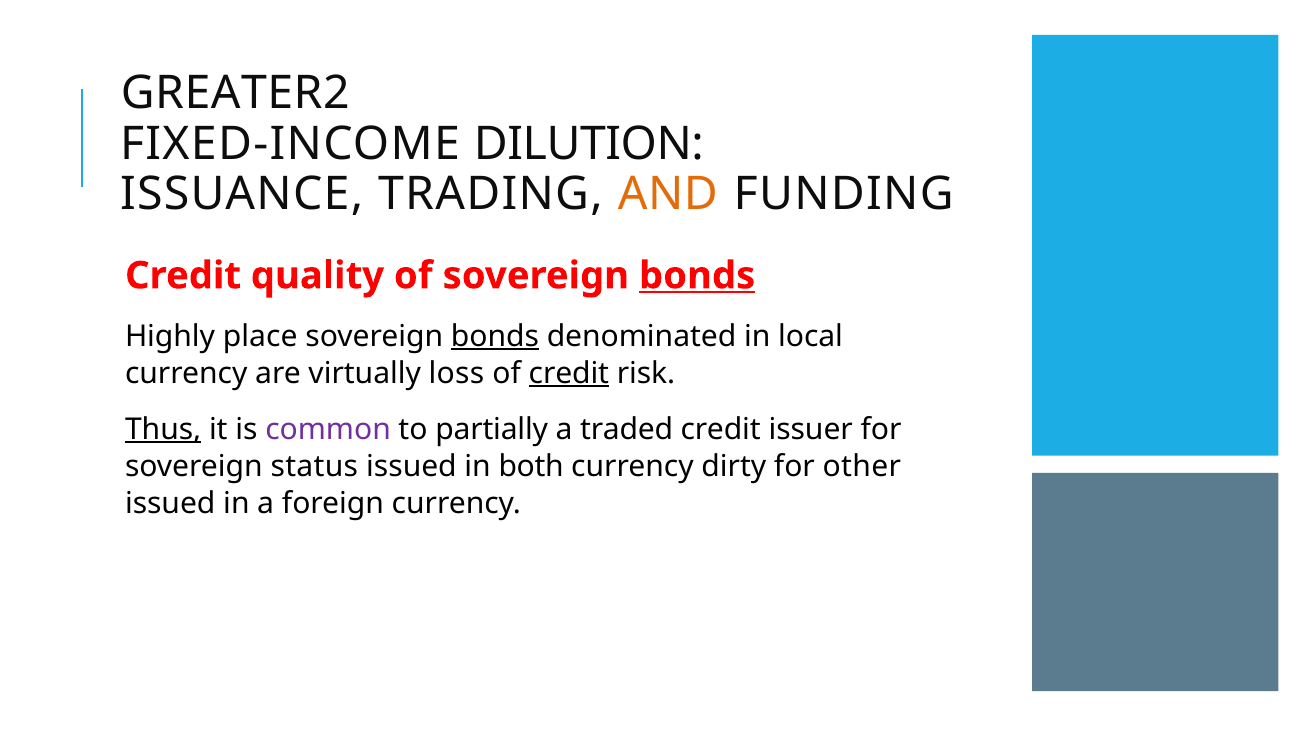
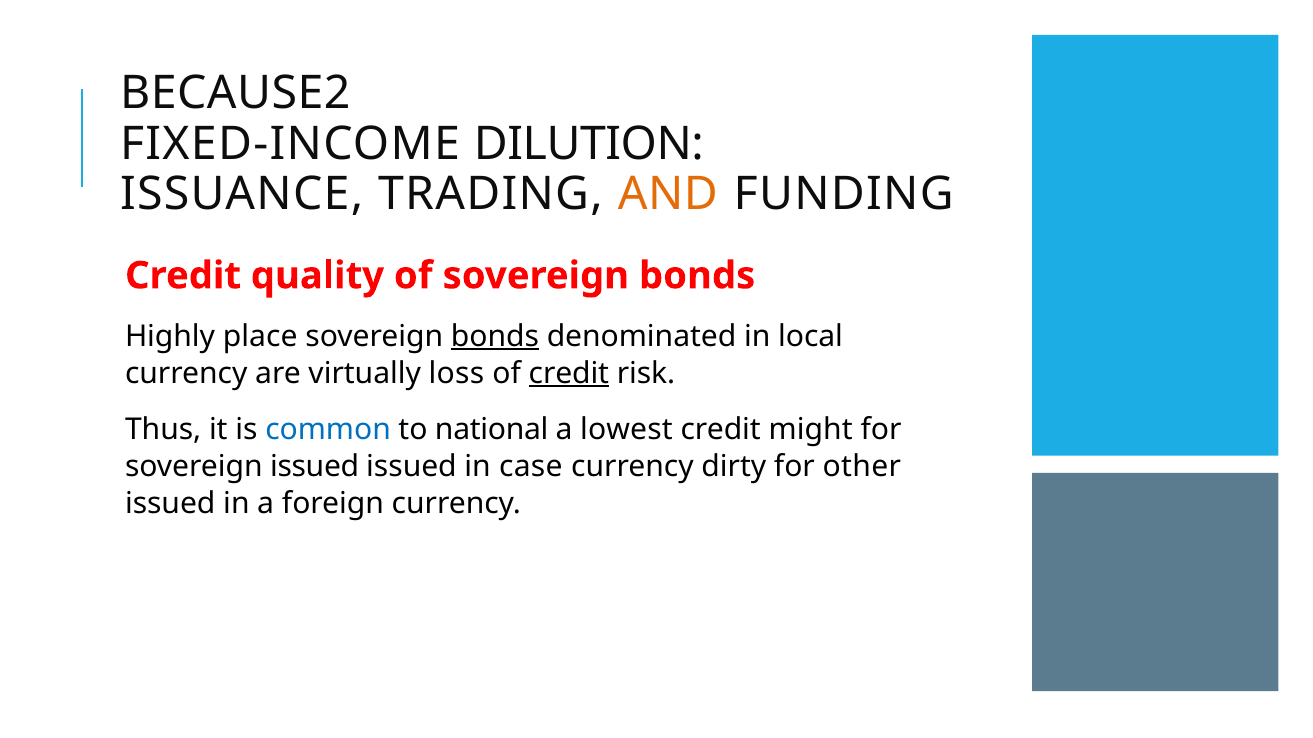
GREATER2: GREATER2 -> BECAUSE2 (235, 93)
bonds underline: present -> none (697, 276)
Thus underline: present -> none (163, 430)
common colour: purple -> blue (328, 430)
partially: partially -> national (492, 430)
traded: traded -> lowest (626, 430)
issuer: issuer -> might (811, 430)
sovereign status: status -> issued (315, 467)
both: both -> case (531, 467)
